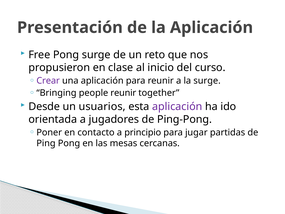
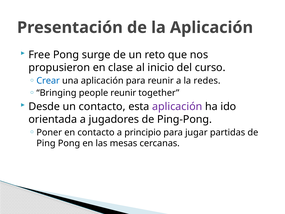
Crear colour: purple -> blue (48, 81)
la surge: surge -> redes (207, 81)
un usuarios: usuarios -> contacto (102, 106)
